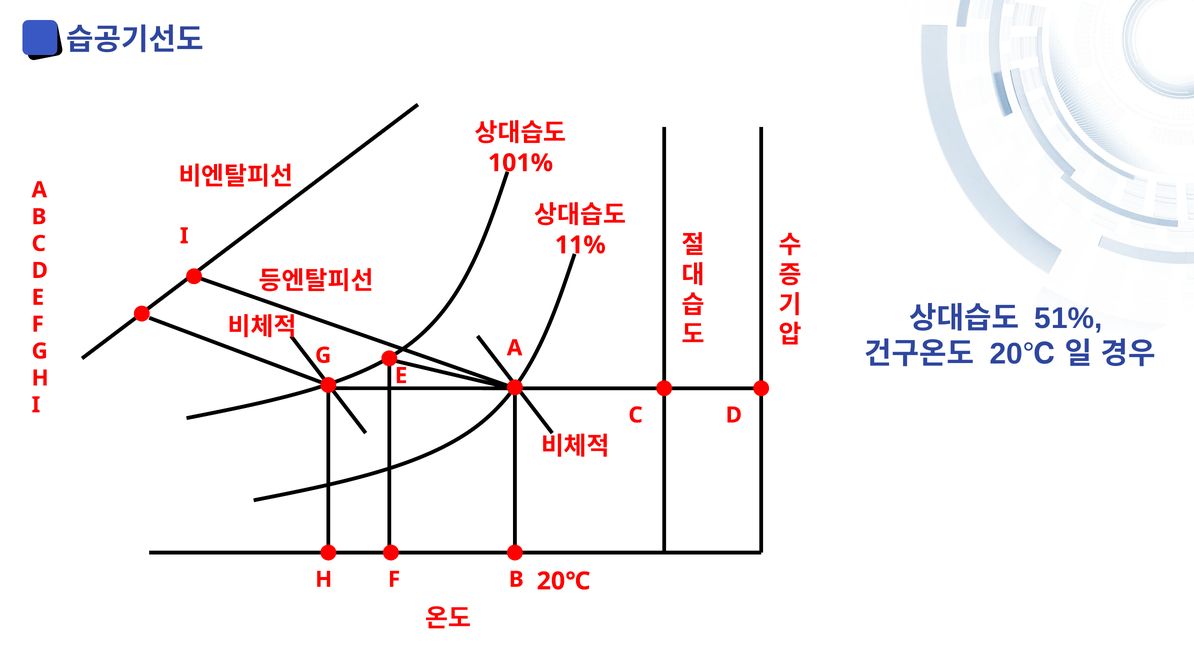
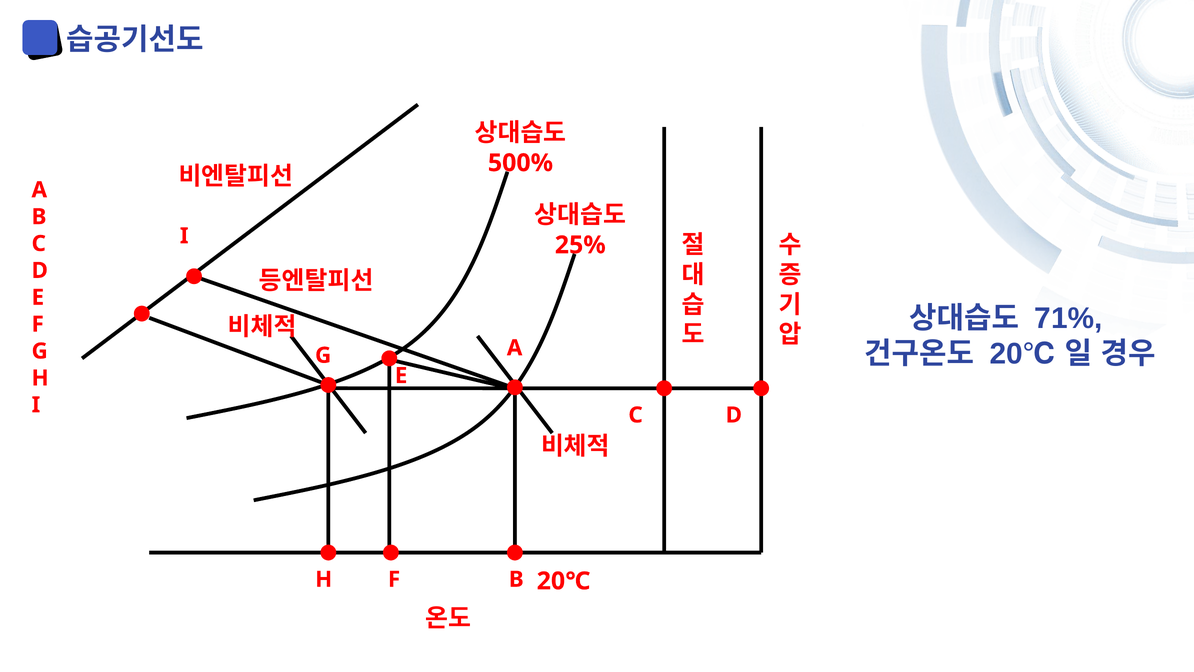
101%: 101% -> 500% (520, 163)
11%: 11% -> 25% (580, 245)
51%: 51% -> 71% (1068, 318)
